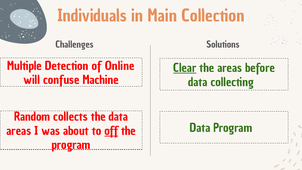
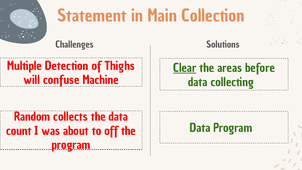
Individuals: Individuals -> Statement (92, 16)
Online: Online -> Thighs (120, 66)
areas: areas -> count (19, 131)
off underline: present -> none (111, 131)
